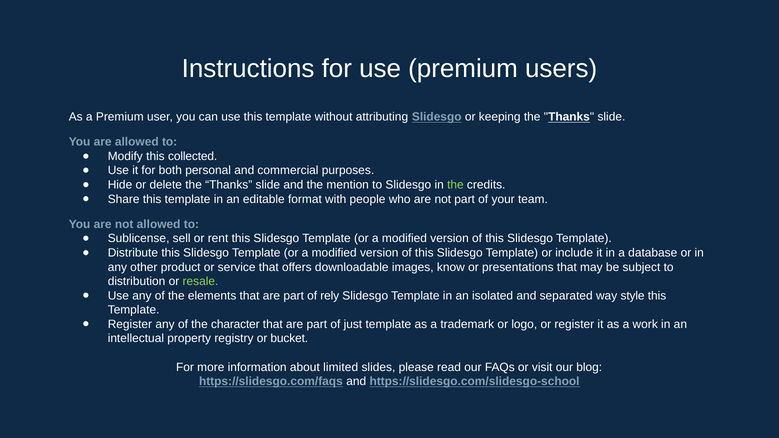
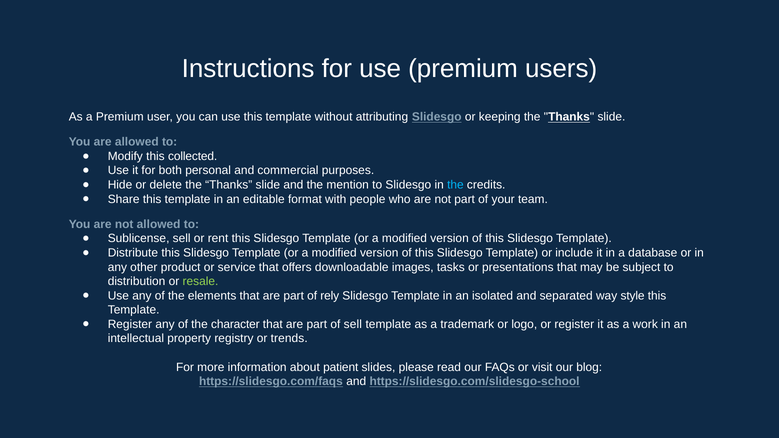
the colour: light green -> light blue (455, 185)
know: know -> tasks (451, 267)
of just: just -> sell (353, 324)
bucket: bucket -> trends (289, 339)
limited: limited -> patient (341, 367)
